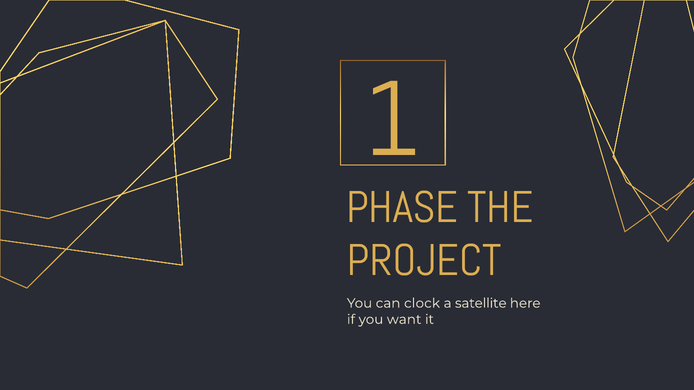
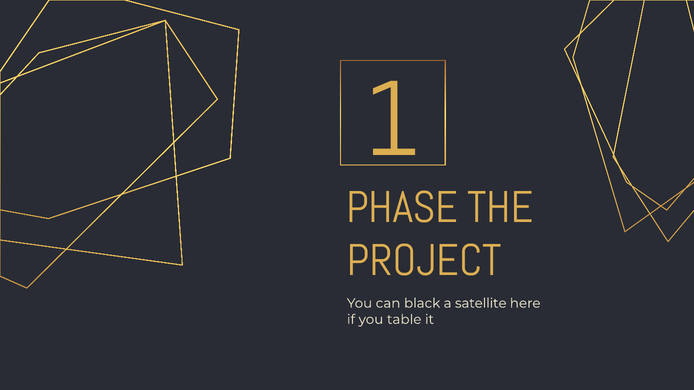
clock: clock -> black (422, 304)
want: want -> table (404, 320)
